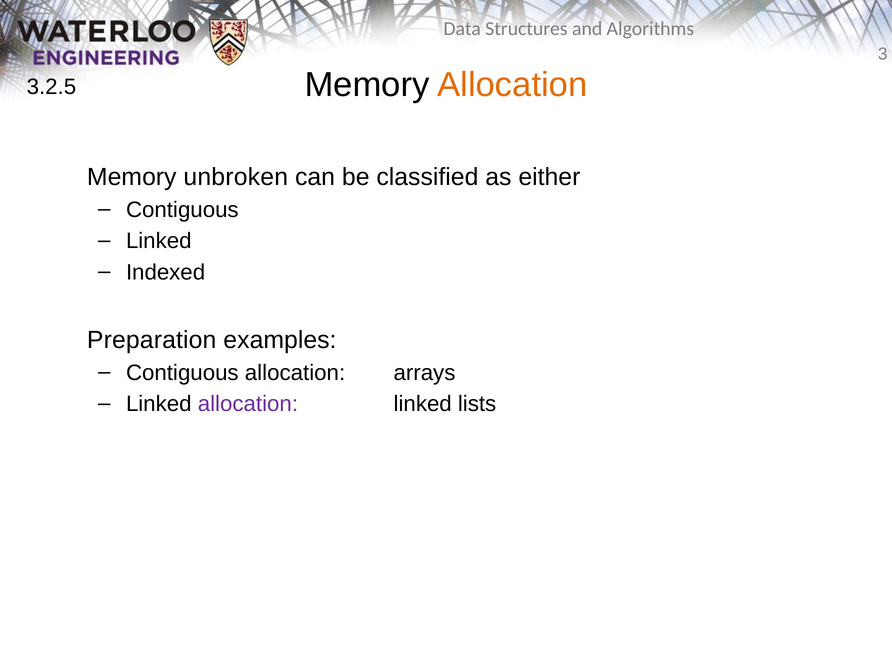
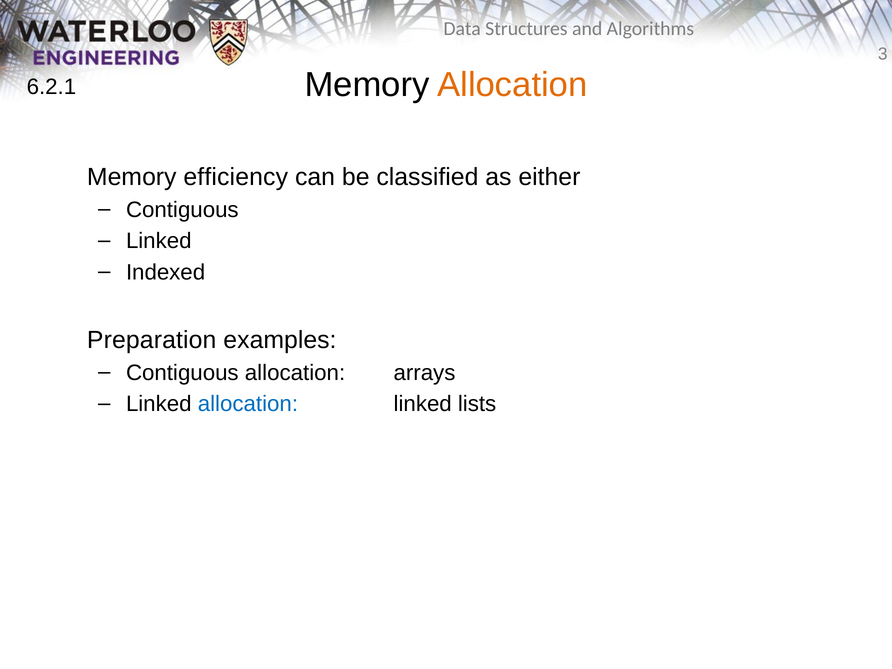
3.2.5: 3.2.5 -> 6.2.1 (51, 87)
unbroken: unbroken -> efficiency (236, 177)
allocation colour: purple -> blue (248, 404)
